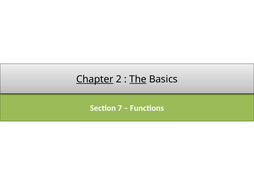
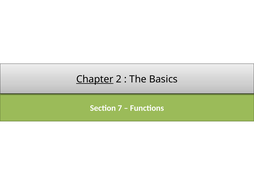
The underline: present -> none (138, 79)
